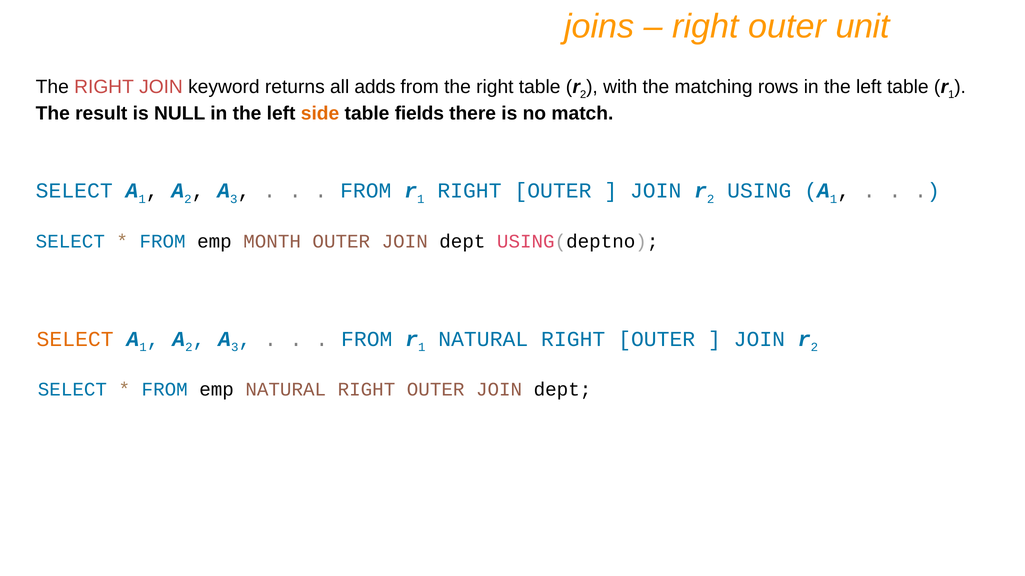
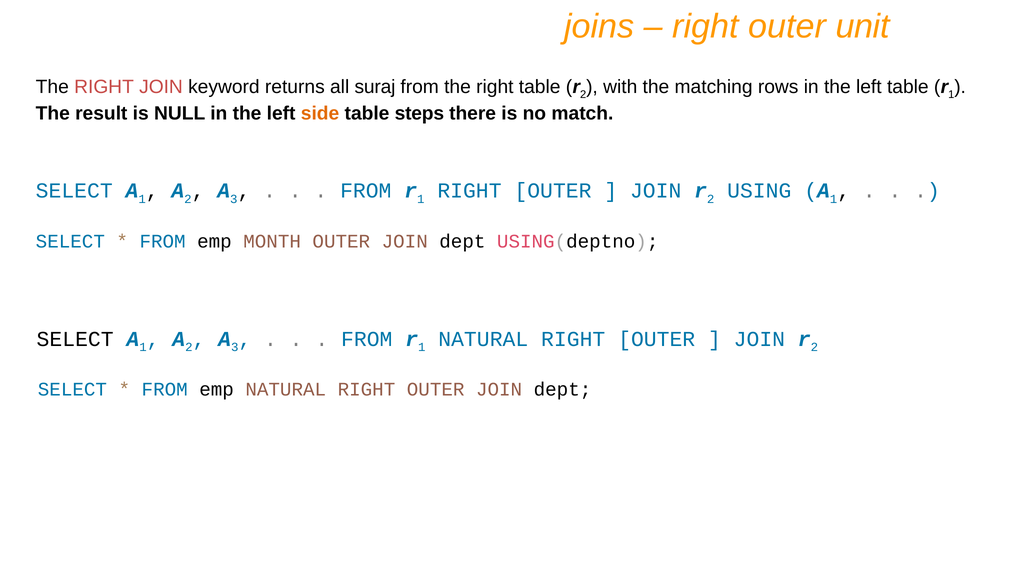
adds: adds -> suraj (375, 87)
fields: fields -> steps (419, 113)
SELECT colour: orange -> black (75, 339)
